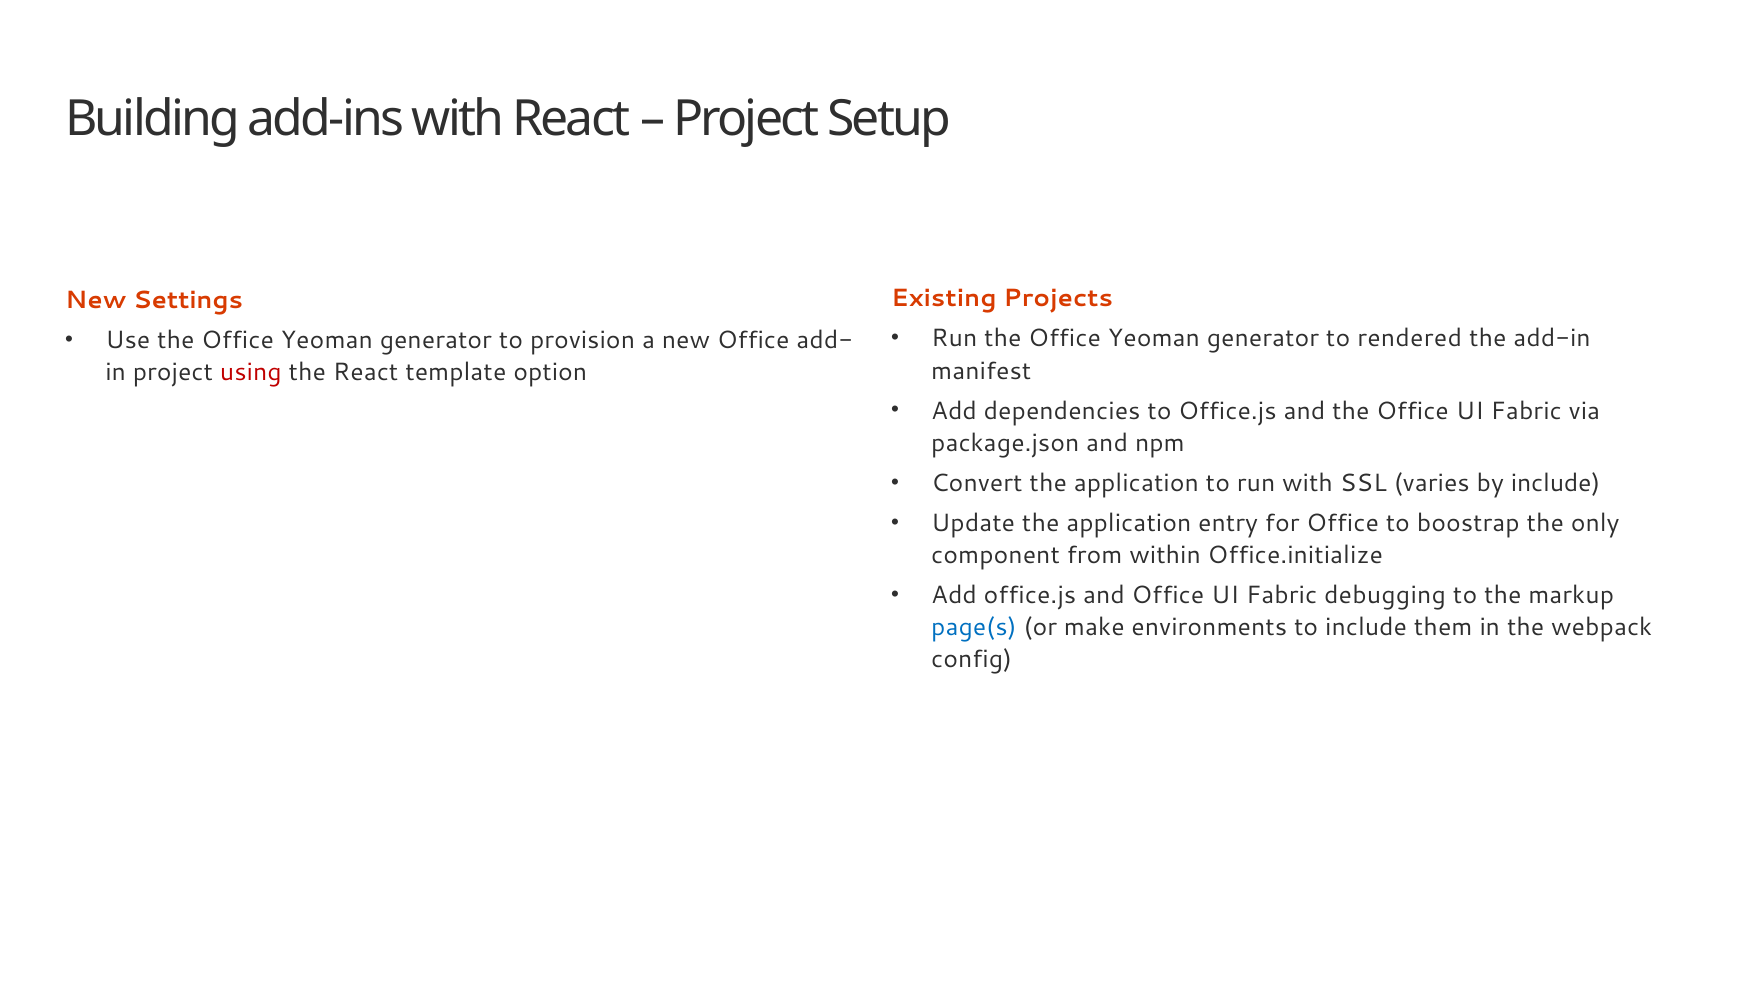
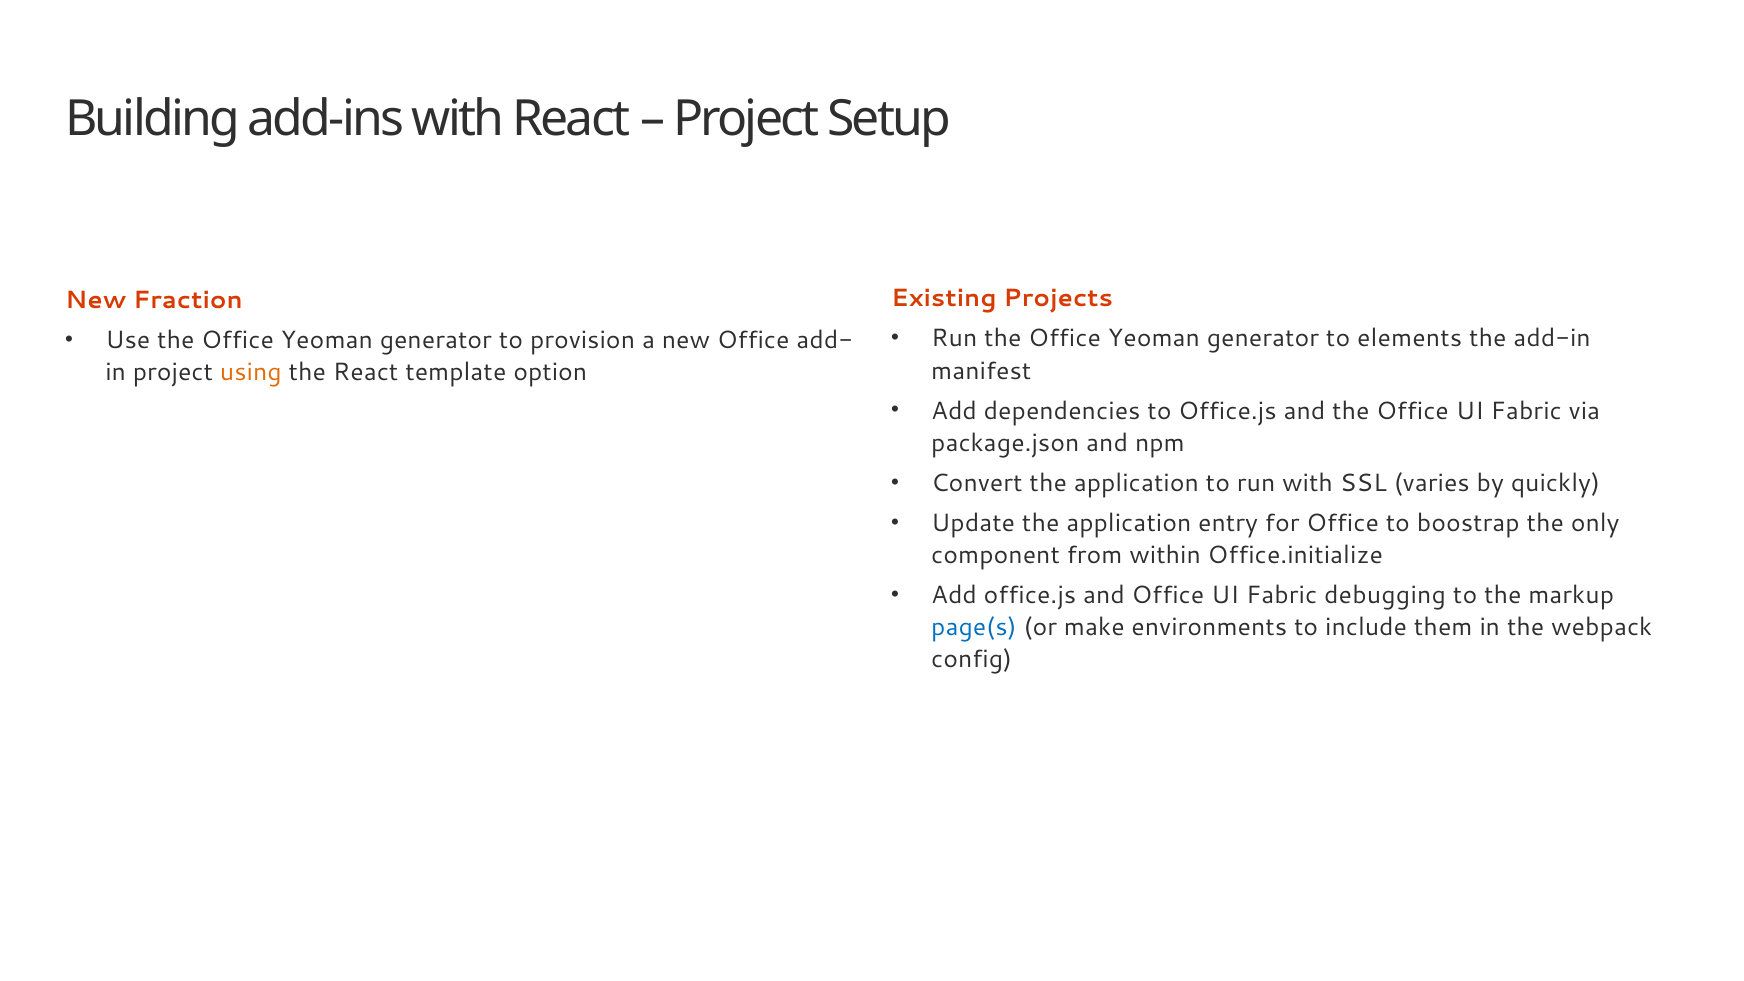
Settings: Settings -> Fraction (188, 300)
rendered: rendered -> elements (1410, 339)
using colour: red -> orange (251, 372)
by include: include -> quickly (1556, 483)
